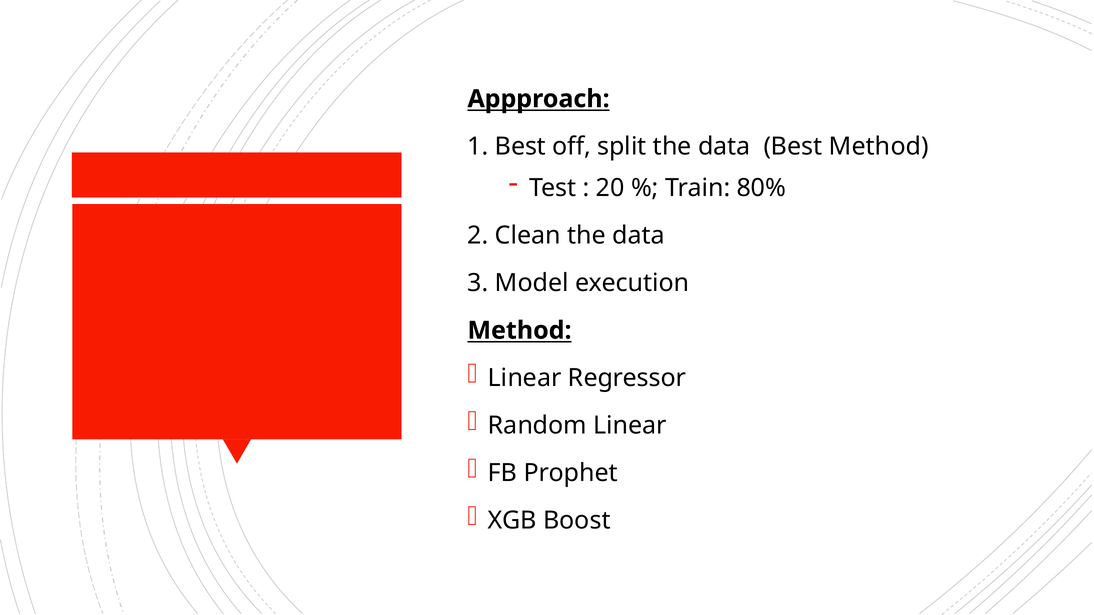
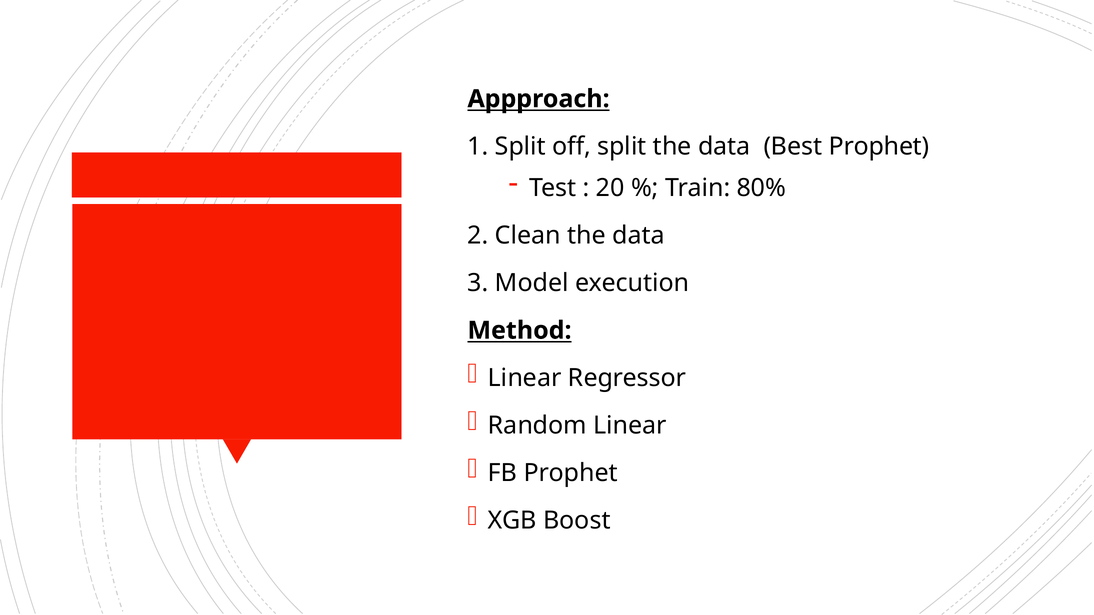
1 Best: Best -> Split (520, 146)
Best Method: Method -> Prophet (879, 146)
